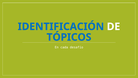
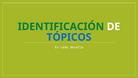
IDENTIFICACIÓN colour: blue -> green (61, 27)
